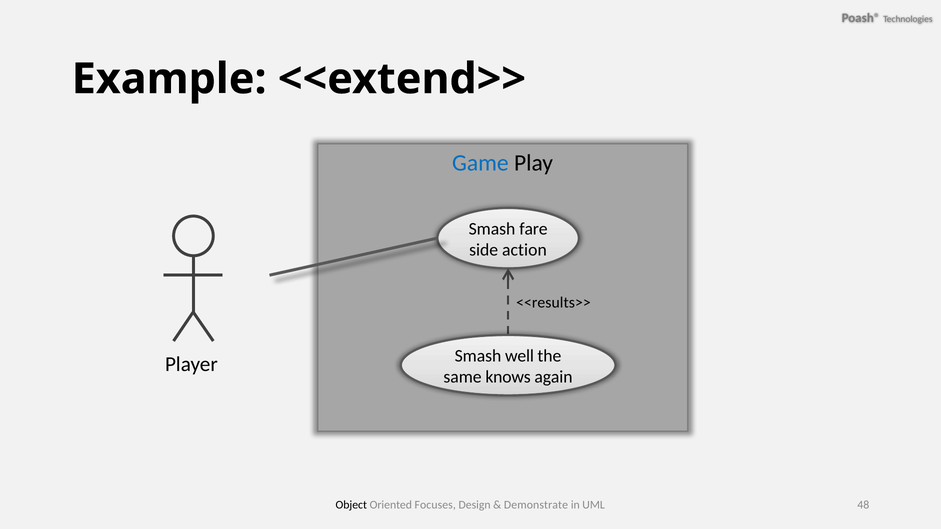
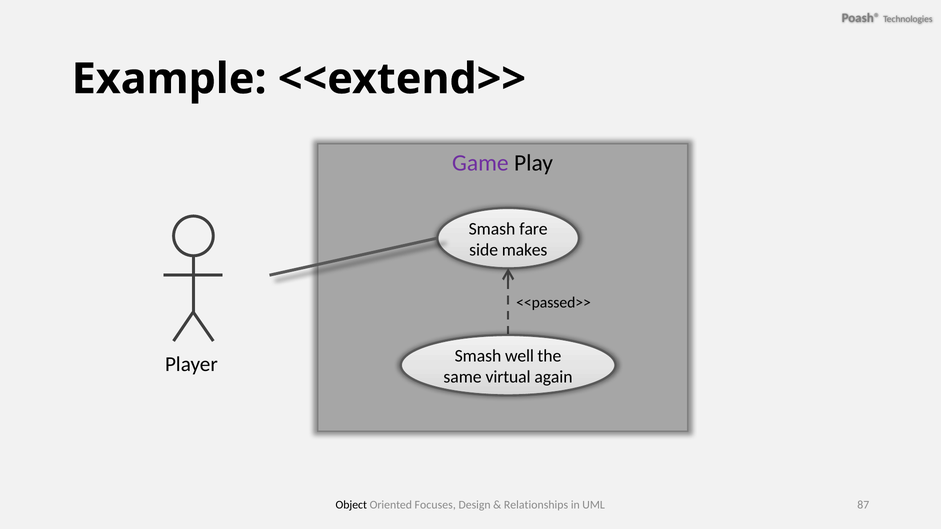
Game colour: blue -> purple (480, 163)
action: action -> makes (525, 250)
<<results>>: <<results>> -> <<passed>> (554, 303)
knows: knows -> virtual (508, 377)
Demonstrate: Demonstrate -> Relationships (536, 505)
48: 48 -> 87 (863, 505)
